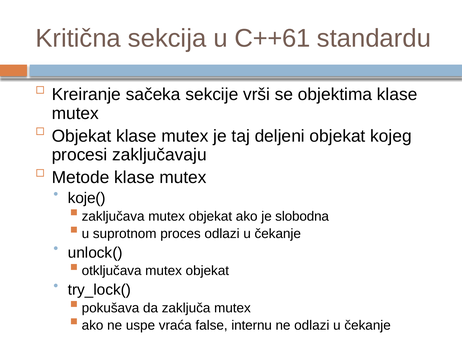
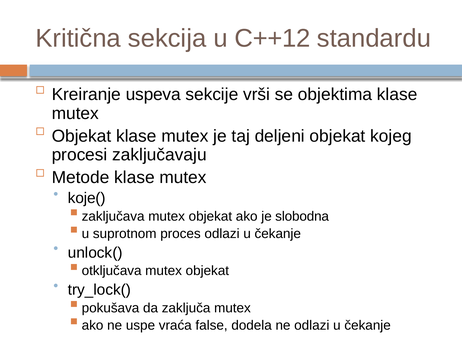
C++61: C++61 -> C++12 (272, 38)
sačeka: sačeka -> uspeva (153, 95)
internu: internu -> dodela (252, 326)
